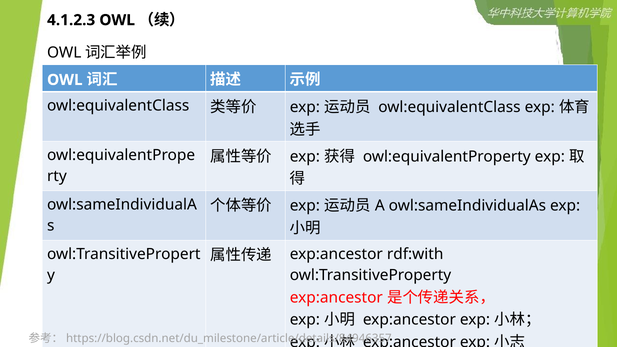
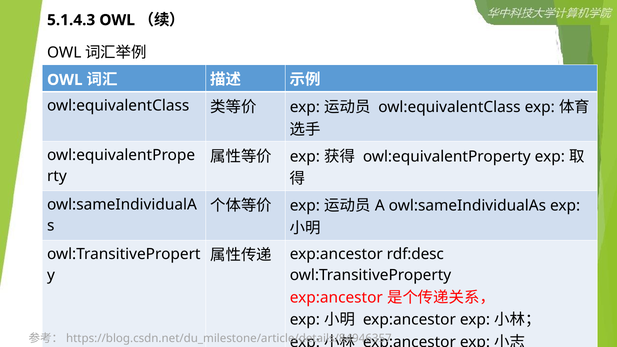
4.1.2.3: 4.1.2.3 -> 5.1.4.3 (71, 20)
rdf:with: rdf:with -> rdf:desc (415, 254)
